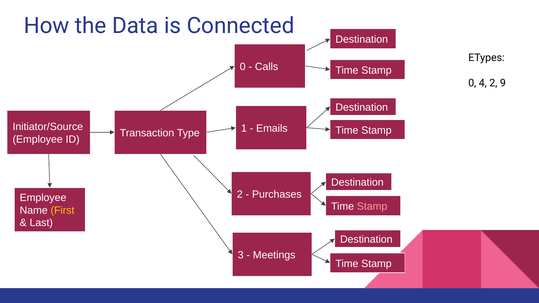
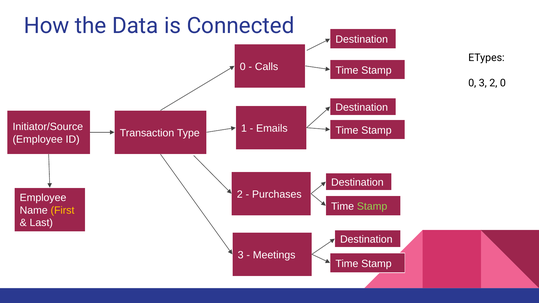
0 4: 4 -> 3 (483, 83)
2 9: 9 -> 0 (503, 83)
Stamp colour: pink -> light green (372, 207)
